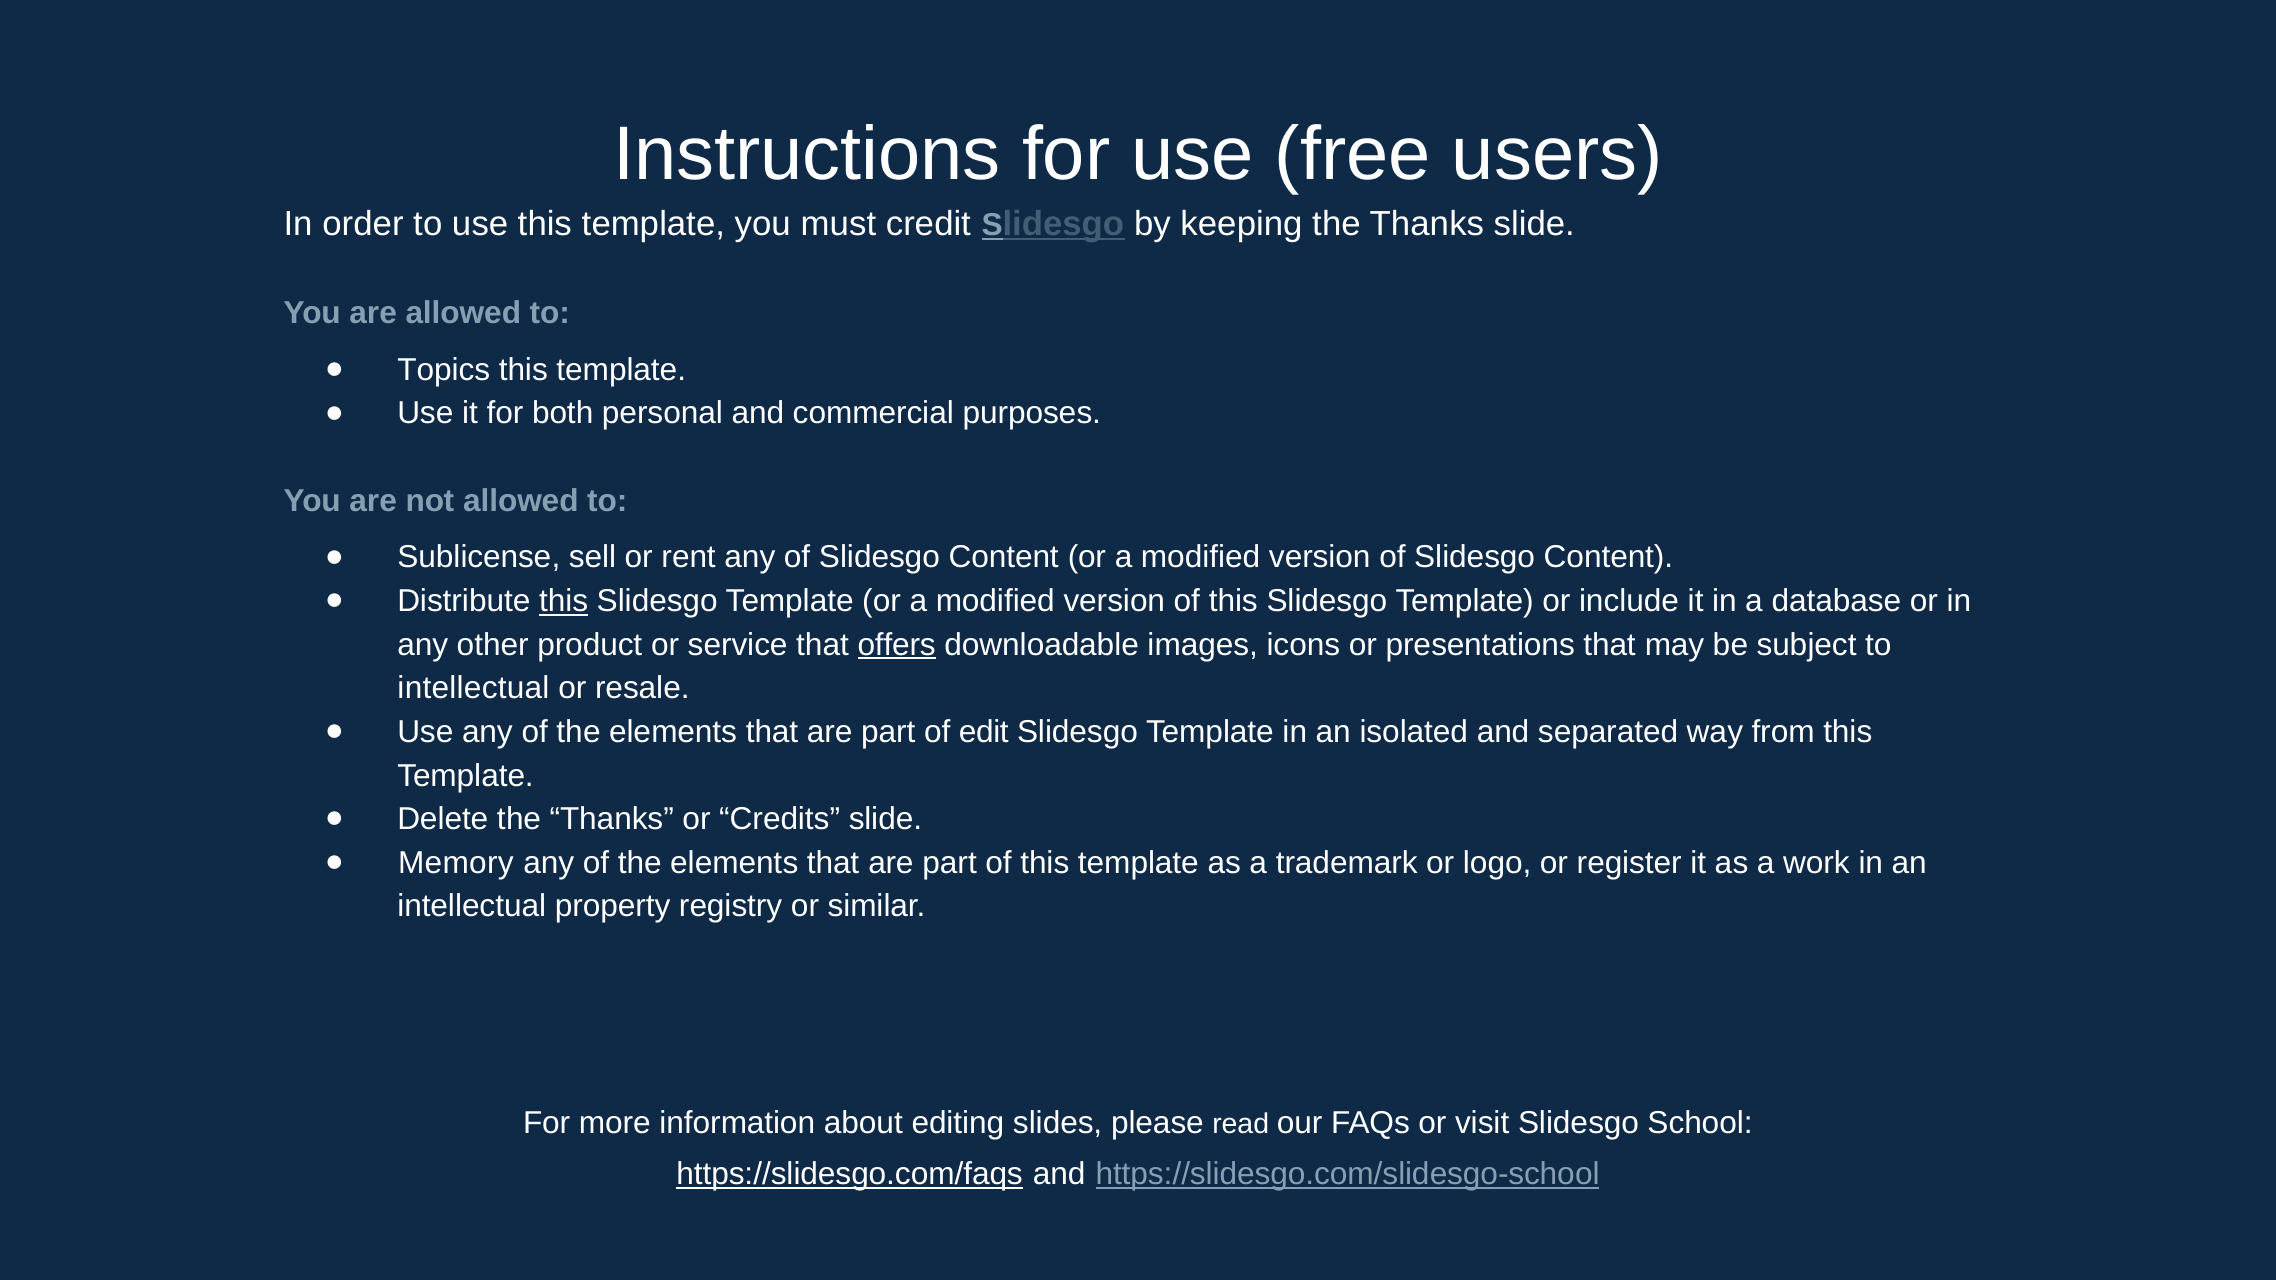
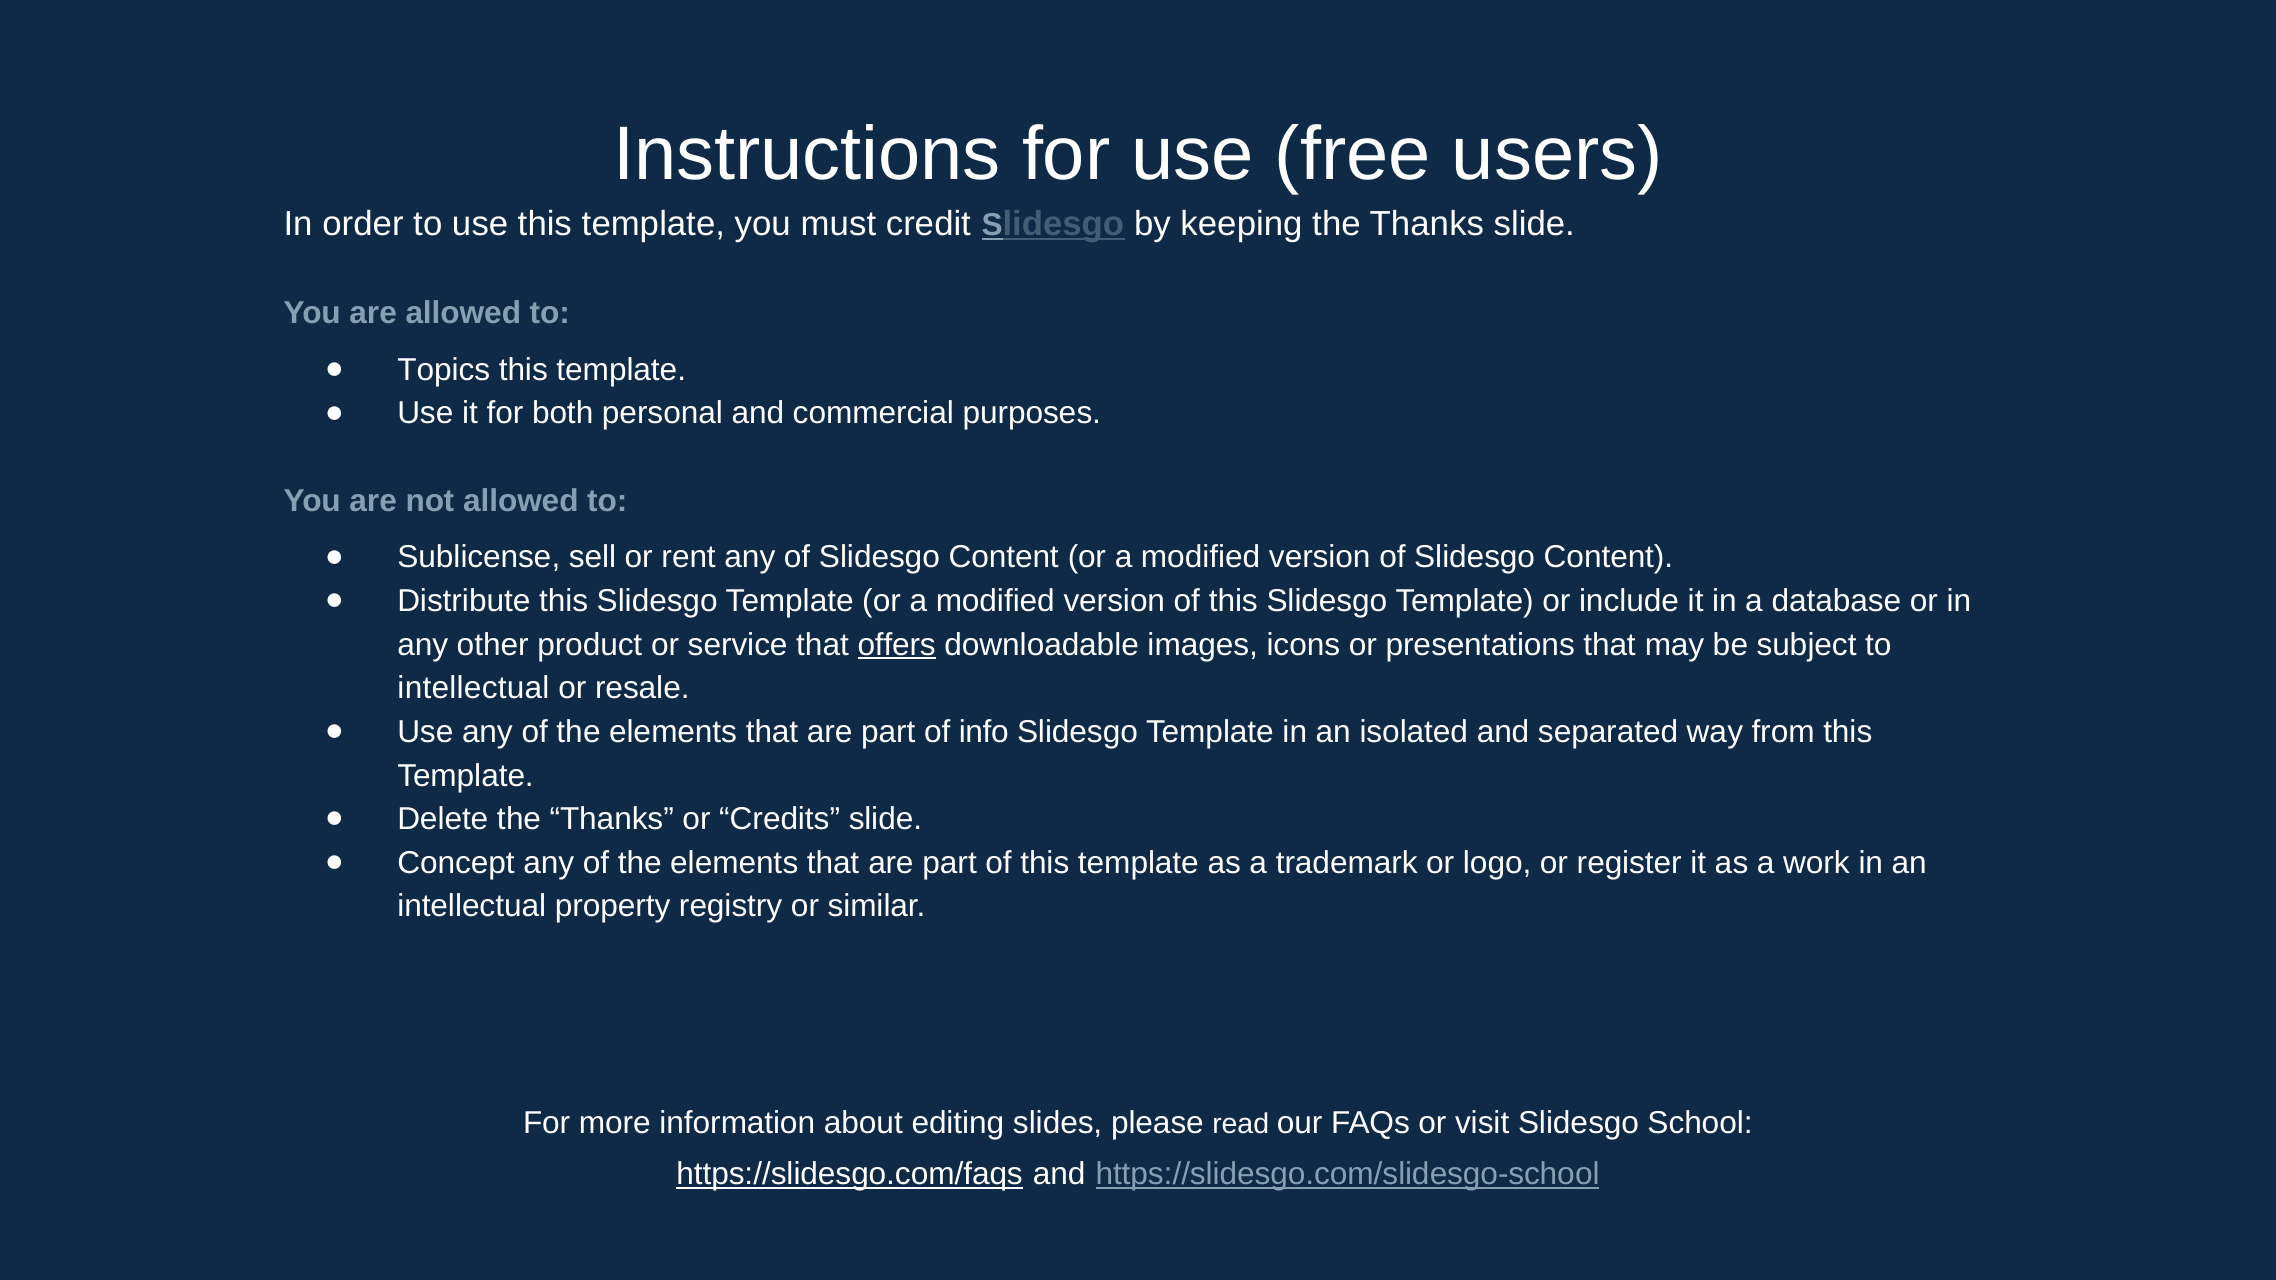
this underline: present -> none (564, 601)
edit: edit -> info (984, 732)
Memory: Memory -> Concept (456, 863)
